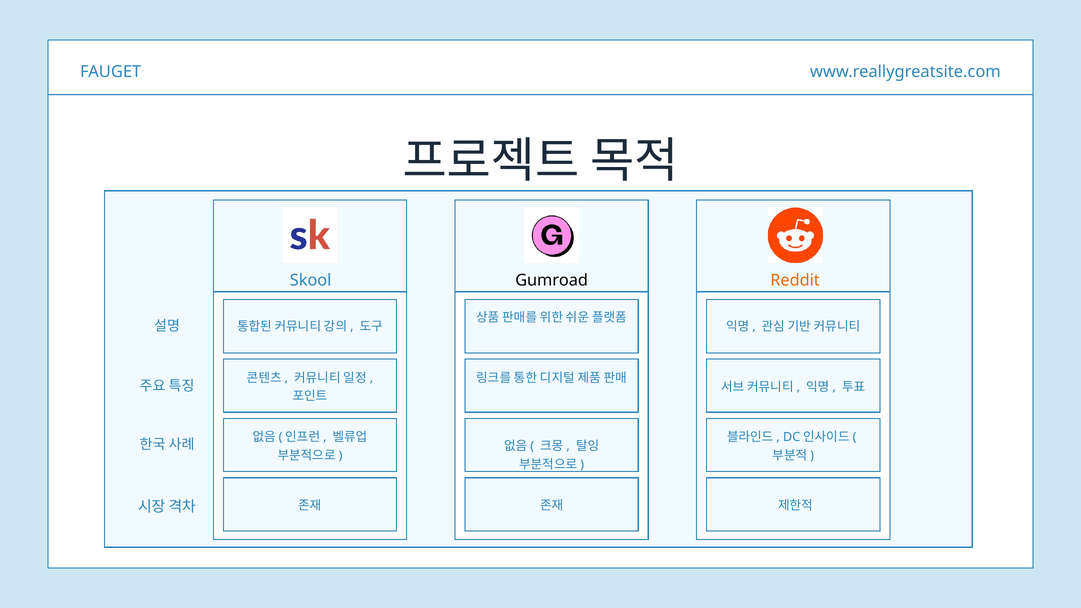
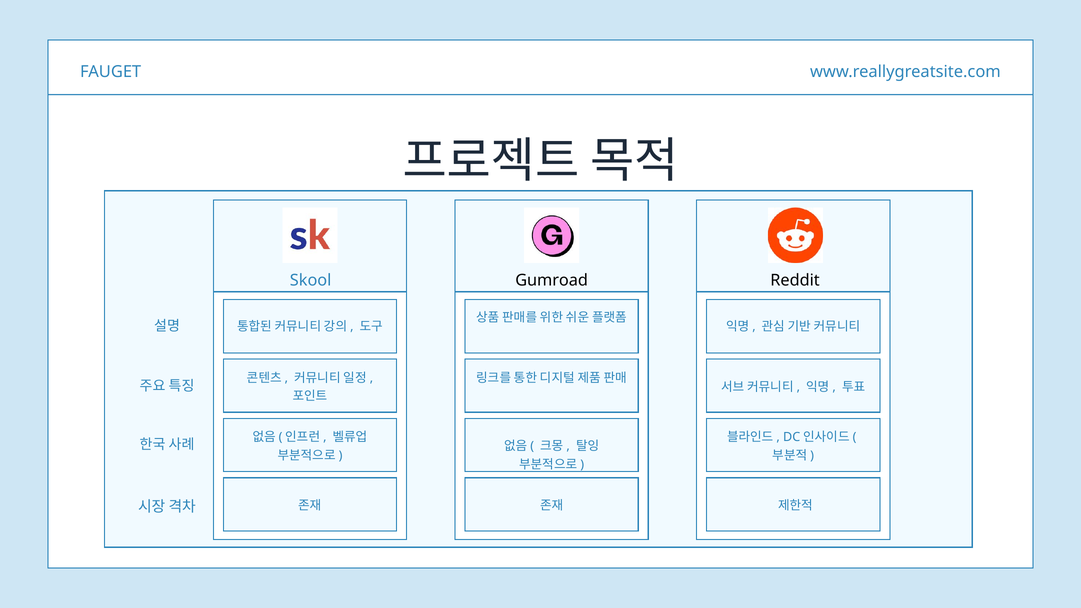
Reddit colour: orange -> black (795, 280)
